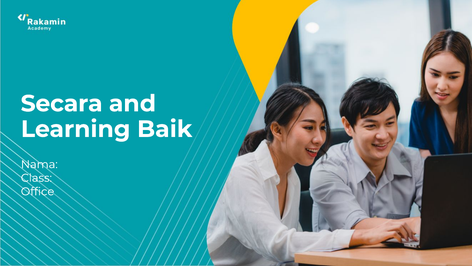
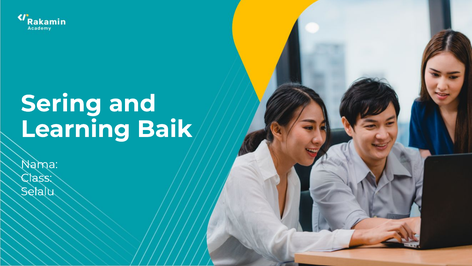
Secara: Secara -> Sering (61, 103)
Office: Office -> Selalu (38, 191)
